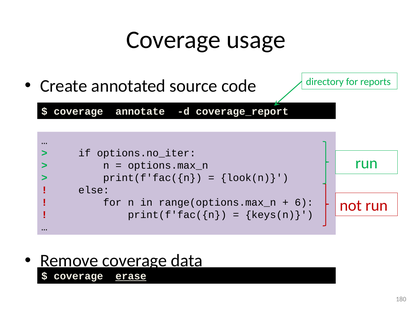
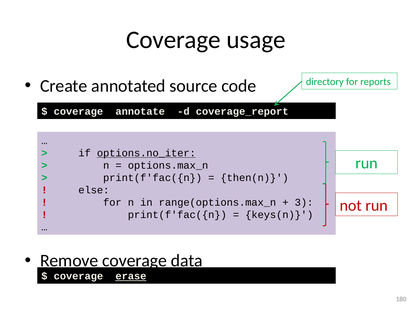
options.no_iter underline: none -> present (146, 153)
look(n: look(n -> then(n (255, 178)
6: 6 -> 3 (304, 203)
